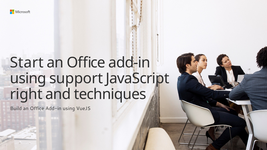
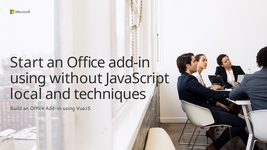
support: support -> without (76, 79)
right: right -> local (26, 94)
